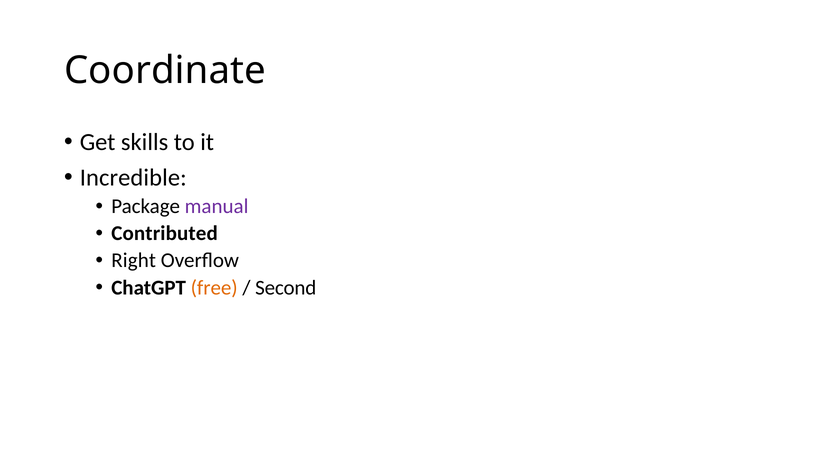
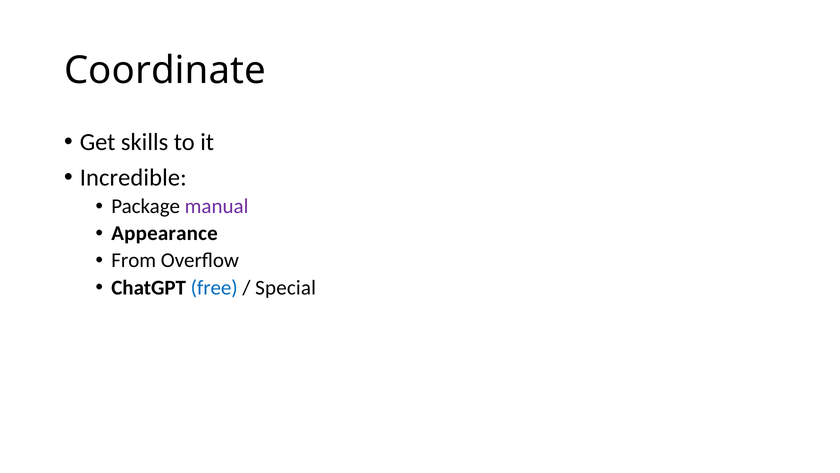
Contributed: Contributed -> Appearance (165, 233)
Right: Right -> From (134, 260)
free colour: orange -> blue (214, 287)
Second: Second -> Special (286, 287)
